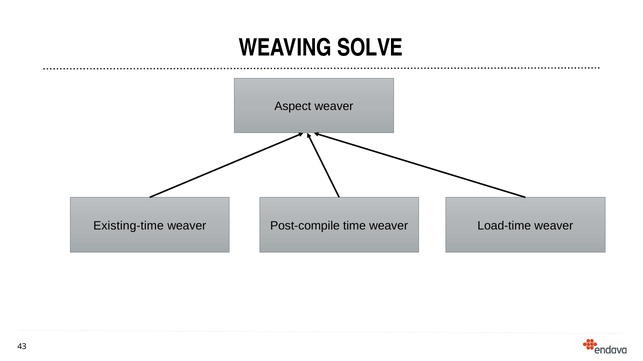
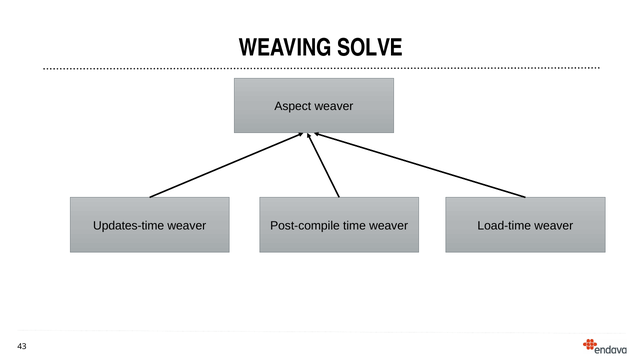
Existing-time: Existing-time -> Updates-time (129, 226)
